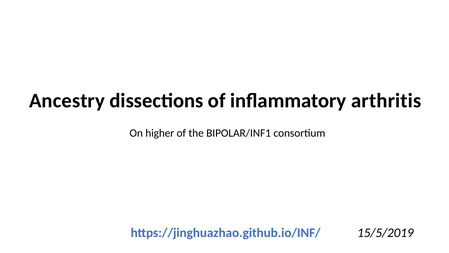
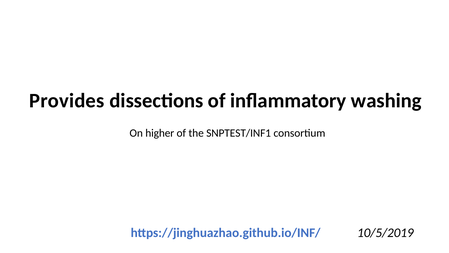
Ancestry: Ancestry -> Provides (67, 100)
arthritis: arthritis -> washing (386, 100)
BIPOLAR/INF1: BIPOLAR/INF1 -> SNPTEST/INF1 (239, 133)
15/5/2019: 15/5/2019 -> 10/5/2019 (385, 232)
